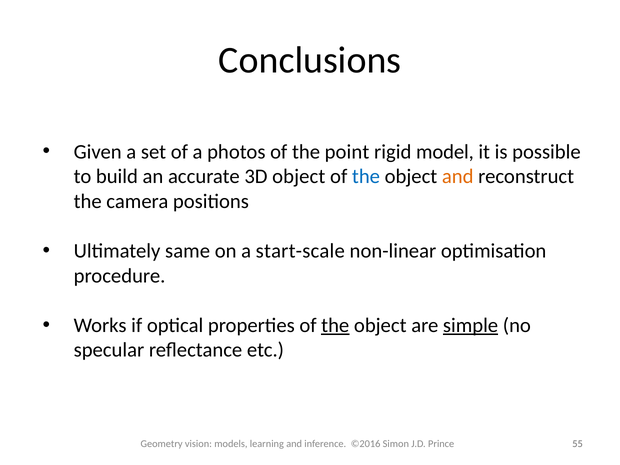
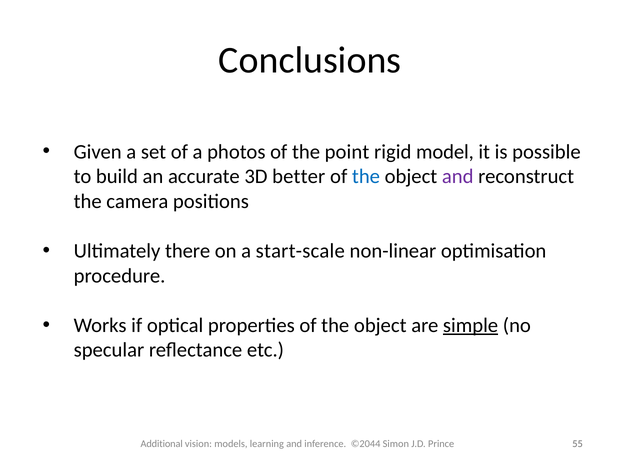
3D object: object -> better (299, 177)
and colour: orange -> purple (458, 177)
same: same -> there (188, 251)
the underline: present -> none (335, 325)
Geometry: Geometry -> Additional (162, 444)
©2016: ©2016 -> ©2044 (366, 444)
